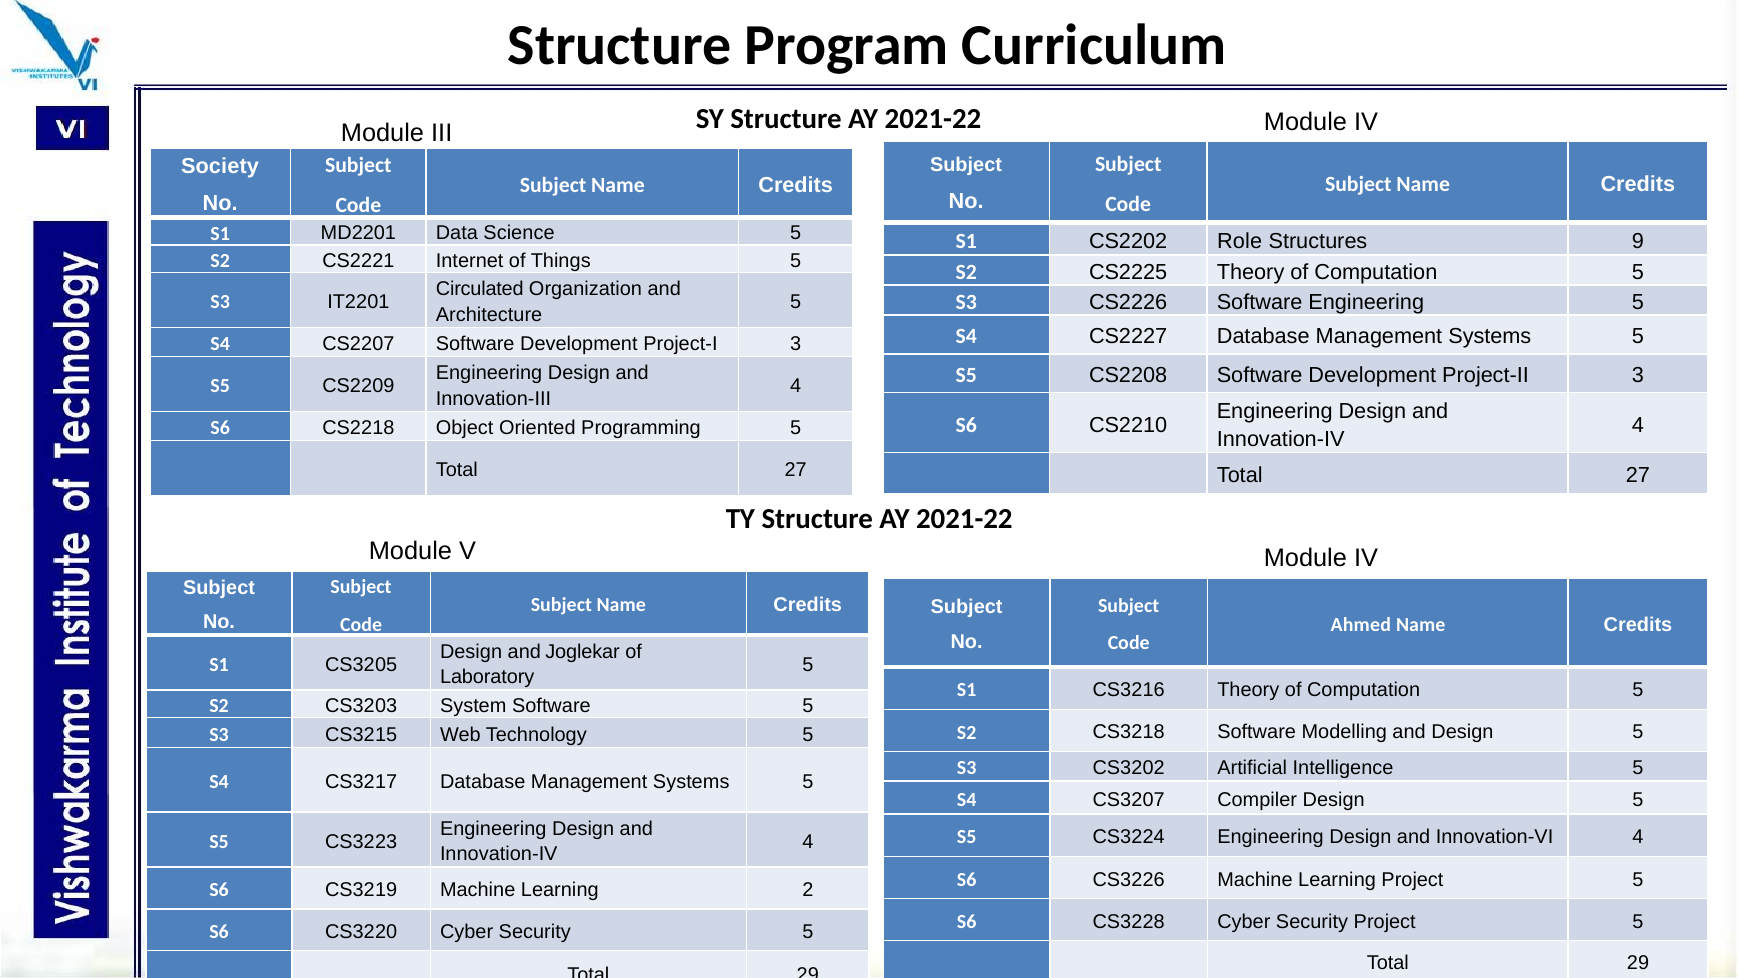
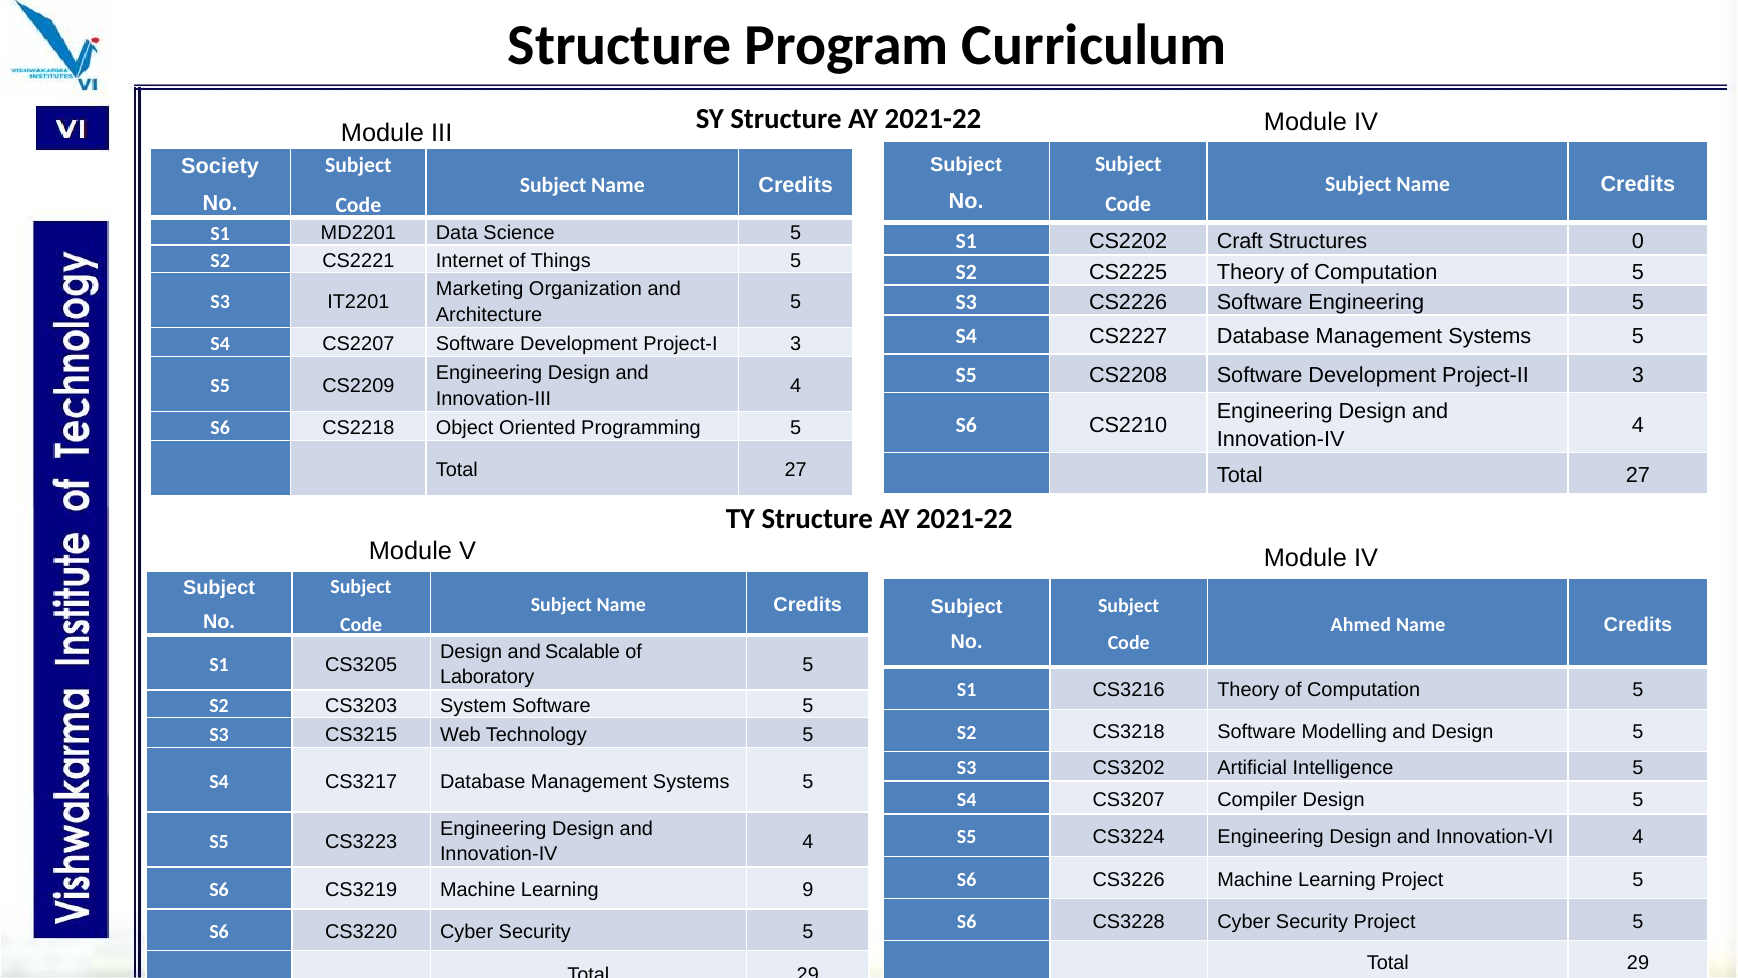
Role: Role -> Craft (1240, 241)
9: 9 -> 0 (1638, 241)
Circulated: Circulated -> Marketing (480, 289)
Joglekar: Joglekar -> Scalable (583, 652)
2: 2 -> 9 (808, 890)
